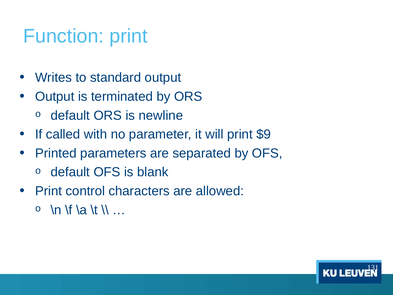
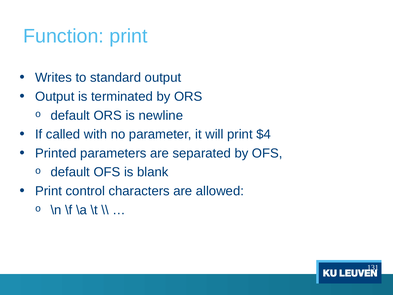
$9: $9 -> $4 (264, 134)
